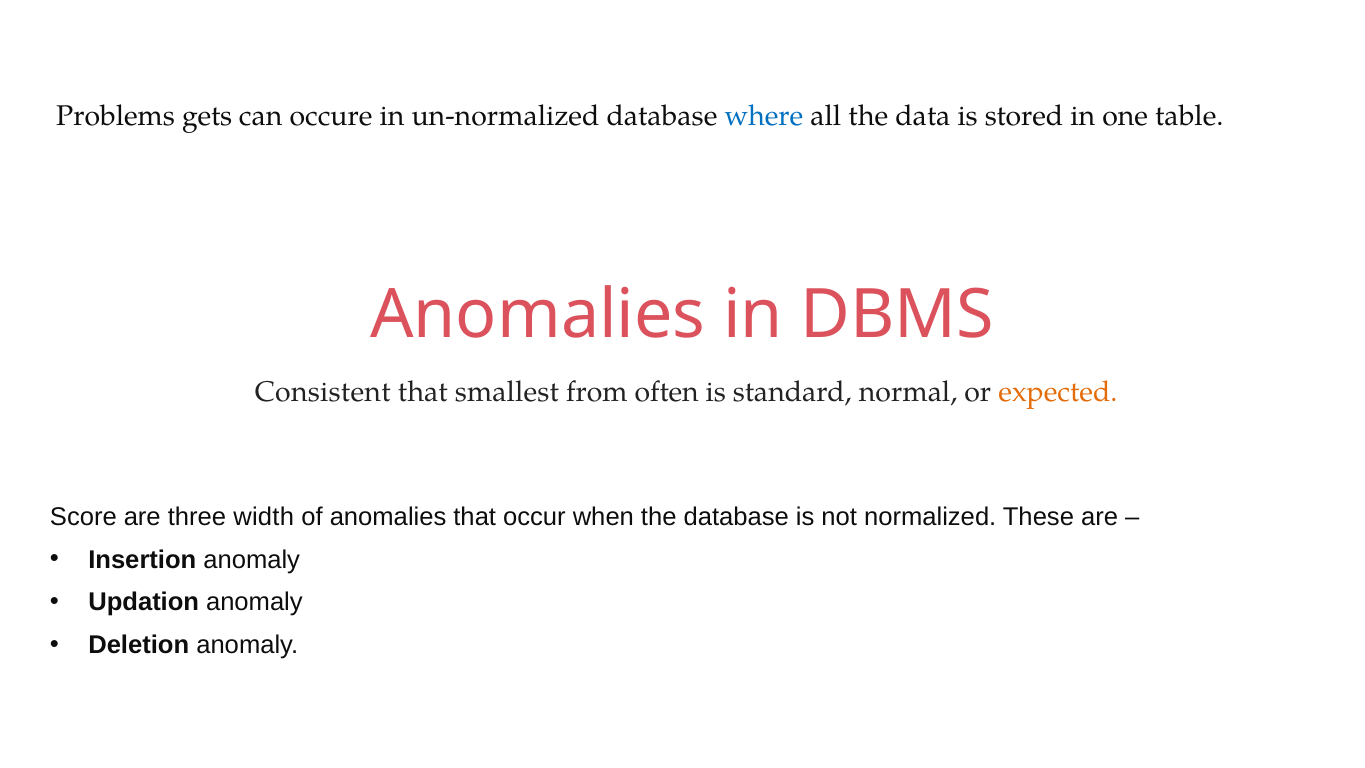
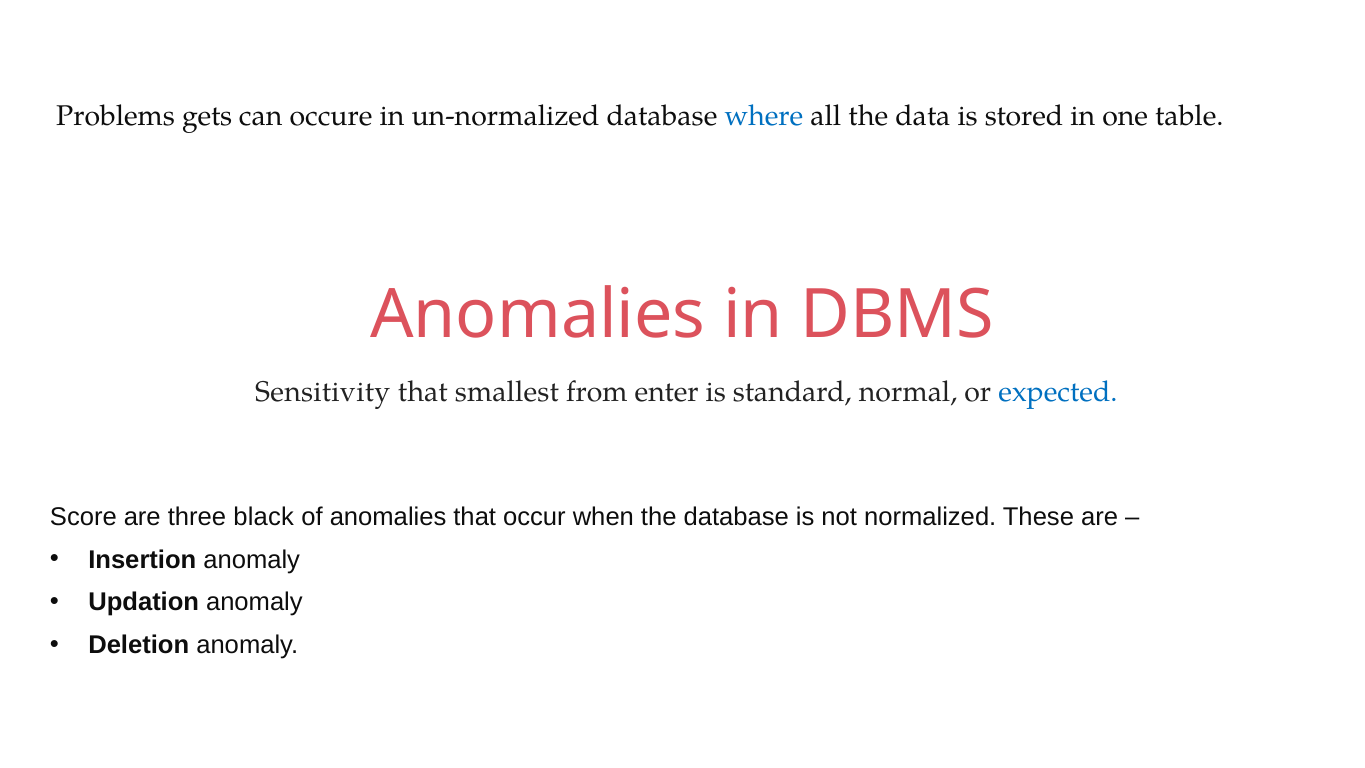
Consistent: Consistent -> Sensitivity (323, 392)
often: often -> enter (667, 392)
expected colour: orange -> blue (1058, 392)
width: width -> black (264, 517)
